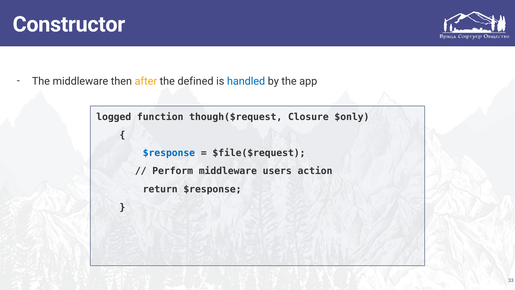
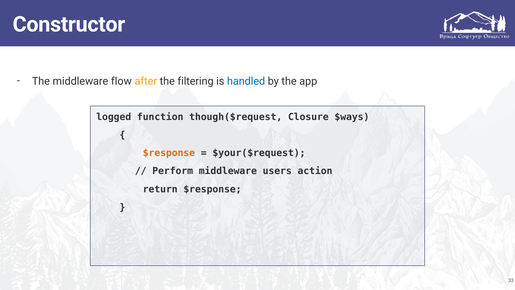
then: then -> flow (121, 81)
defined: defined -> filtering (196, 81)
$only: $only -> $ways (352, 117)
$response colour: blue -> orange (169, 153)
$file($request: $file($request -> $your($request (259, 153)
